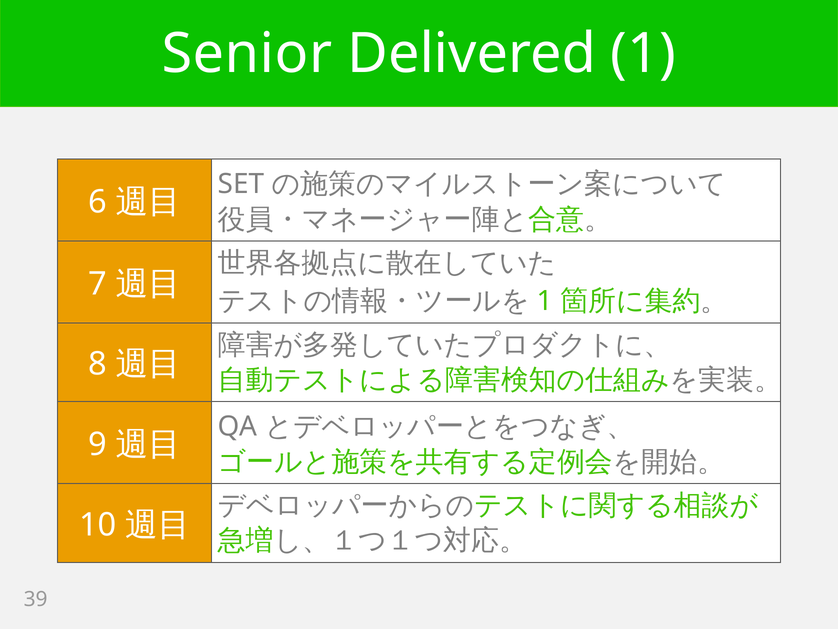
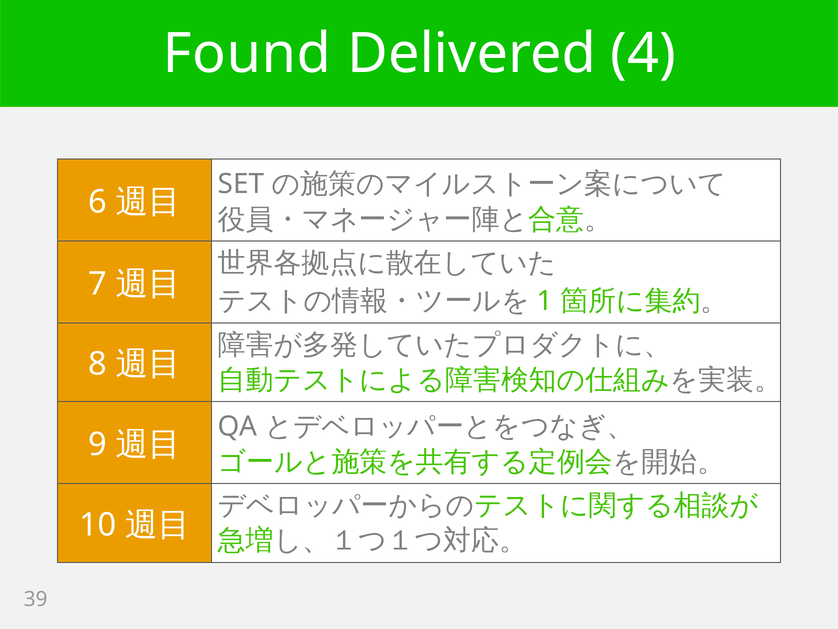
Senior: Senior -> Found (247, 54)
Delivered 1: 1 -> 4 (643, 54)
